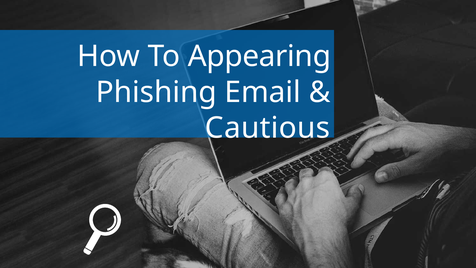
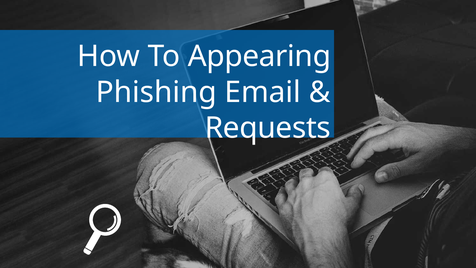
Cautious: Cautious -> Requests (268, 128)
